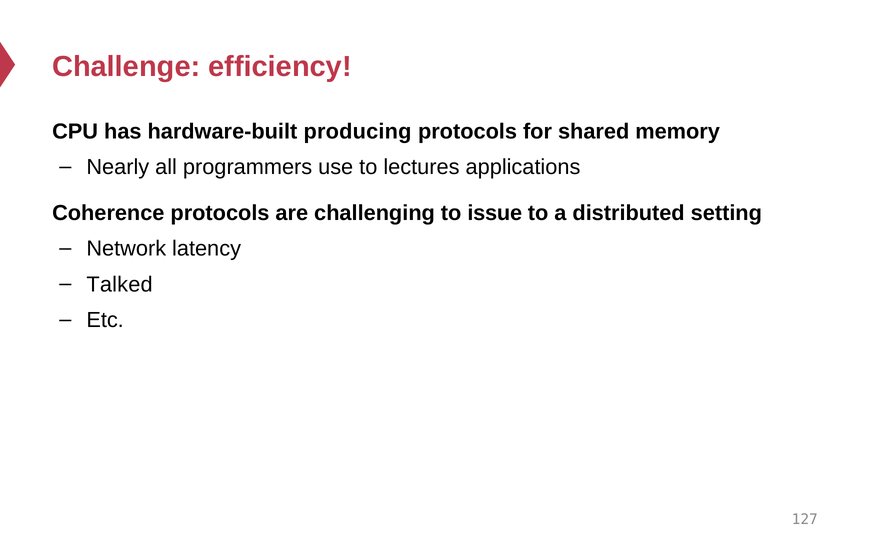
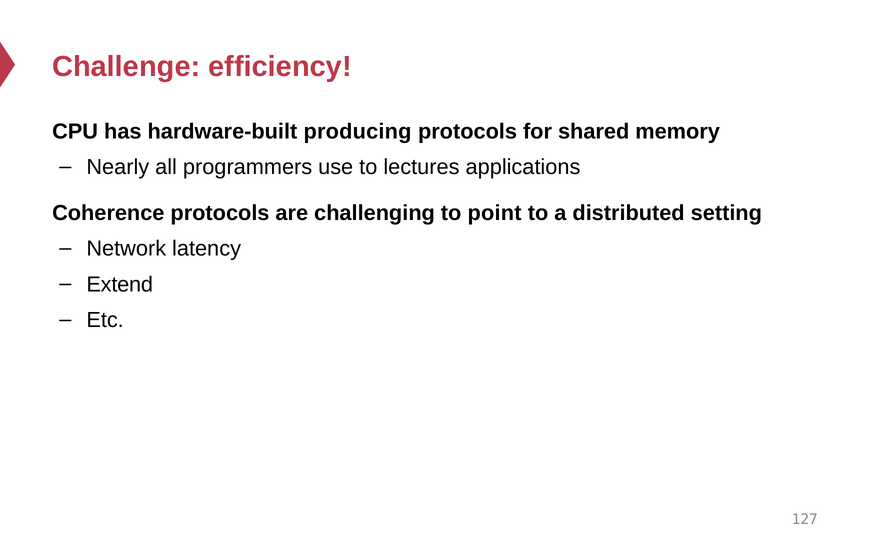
issue: issue -> point (495, 213)
Talked: Talked -> Extend (120, 284)
